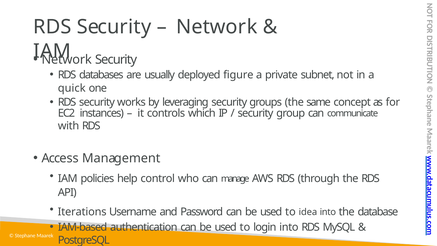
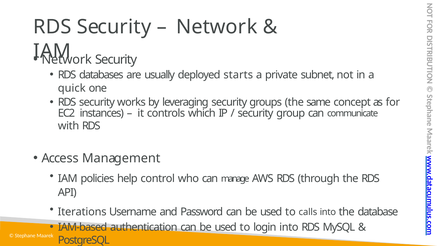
figure: figure -> starts (238, 75)
idea: idea -> calls (308, 212)
